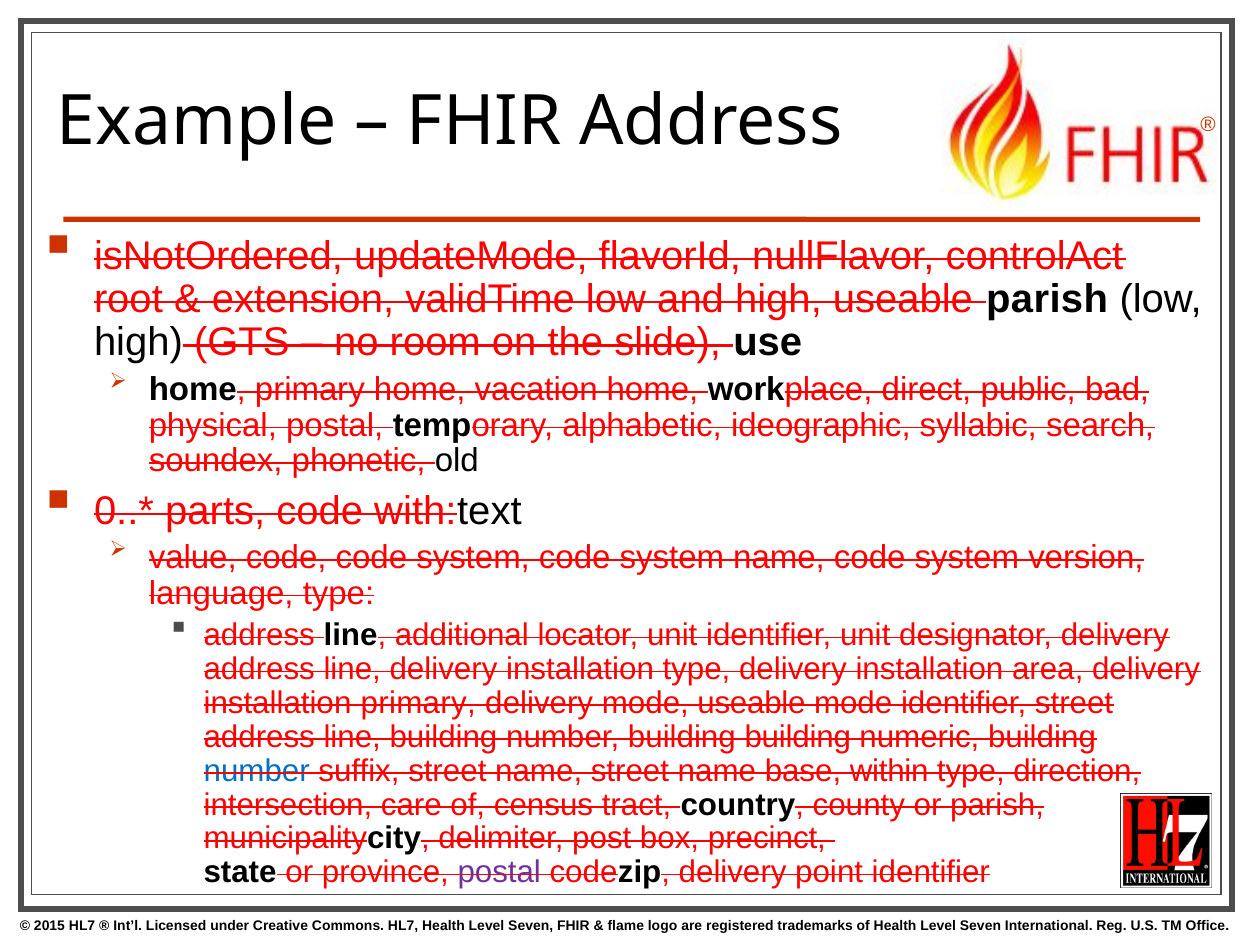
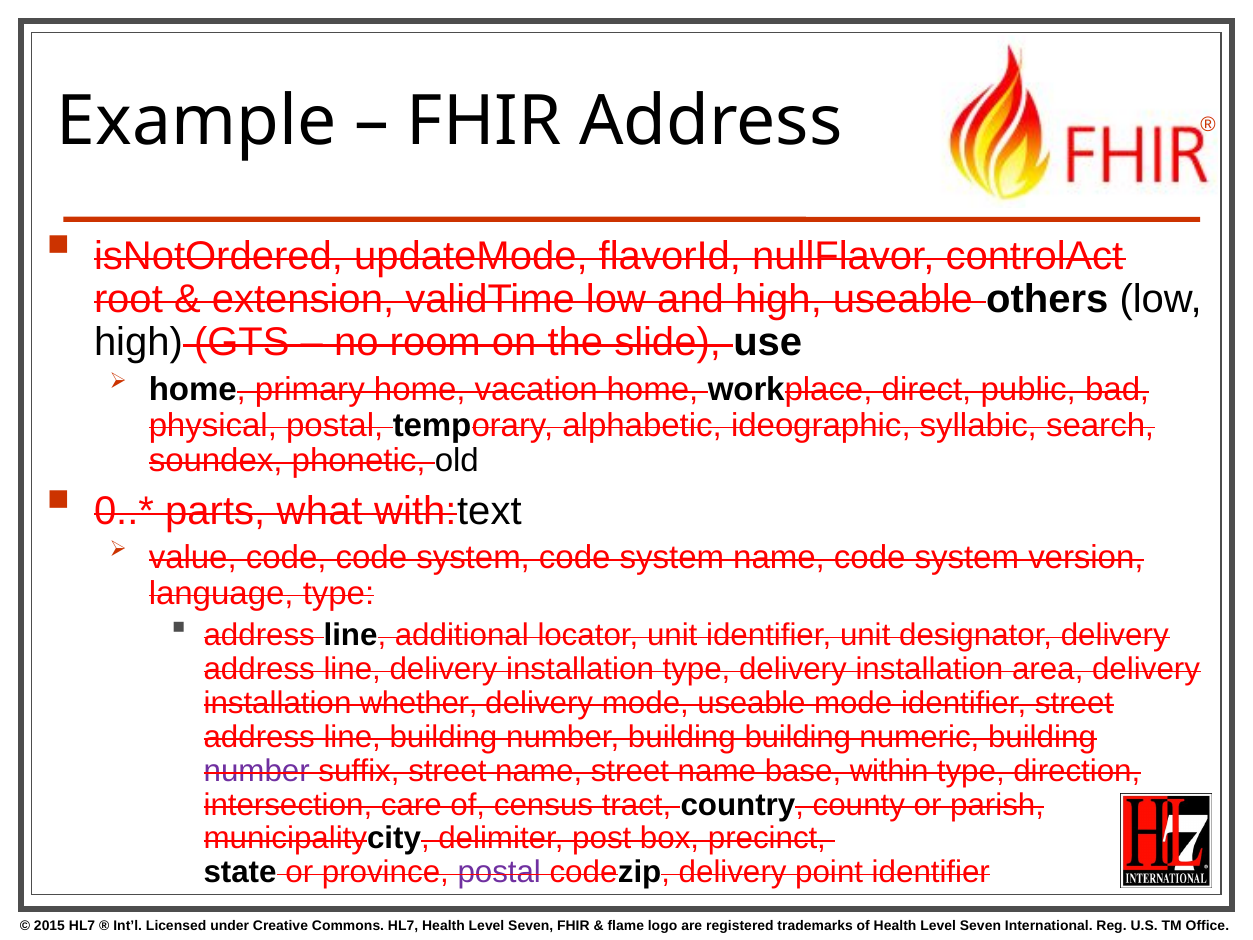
useable parish: parish -> others (1047, 299)
parts code: code -> what (320, 511)
installation primary: primary -> whether (419, 703)
number colour: blue -> purple (257, 771)
